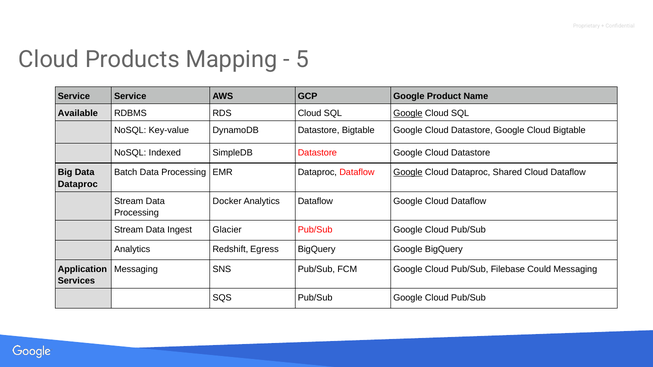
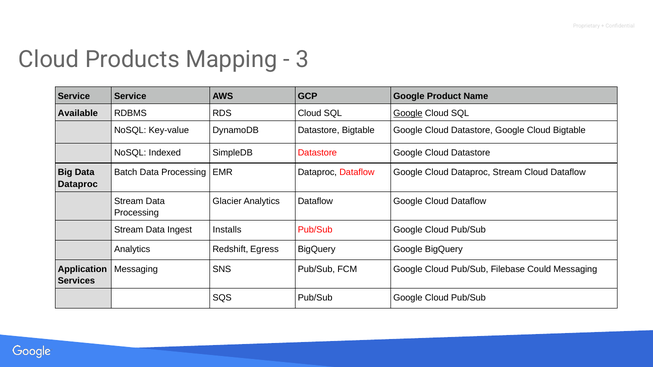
5: 5 -> 3 (302, 60)
Google underline: present -> none (408, 173)
Dataproc Shared: Shared -> Stream (507, 173)
Docker: Docker -> Glacier (227, 201)
Glacier: Glacier -> Installs (227, 230)
